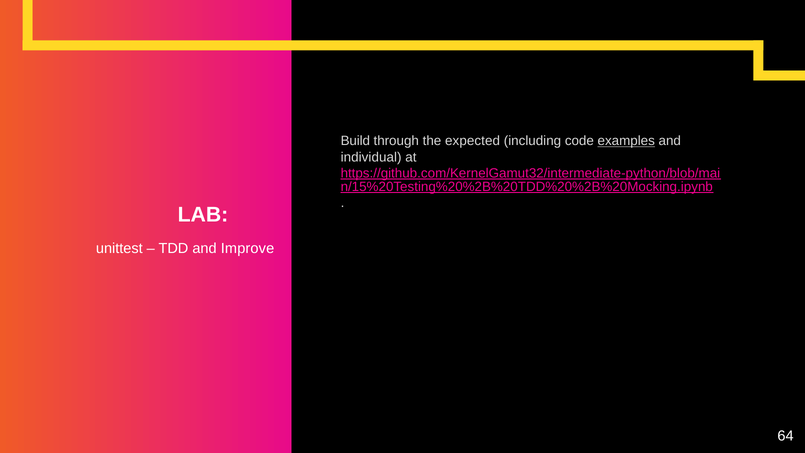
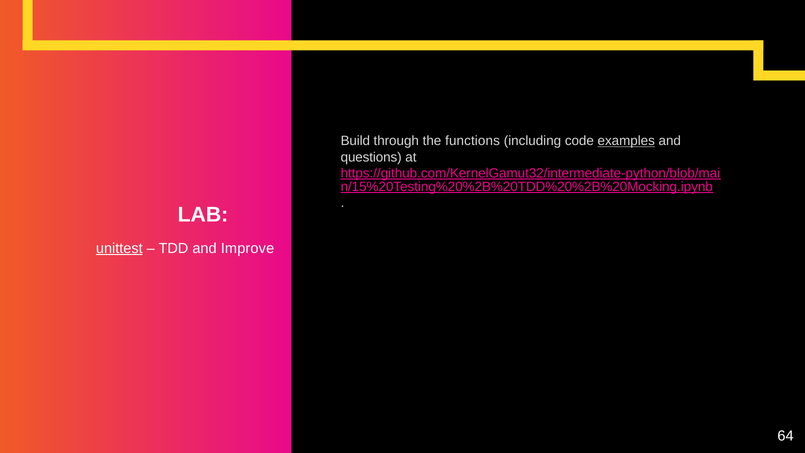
expected: expected -> functions (473, 141)
individual: individual -> questions (371, 157)
unittest underline: none -> present (119, 248)
